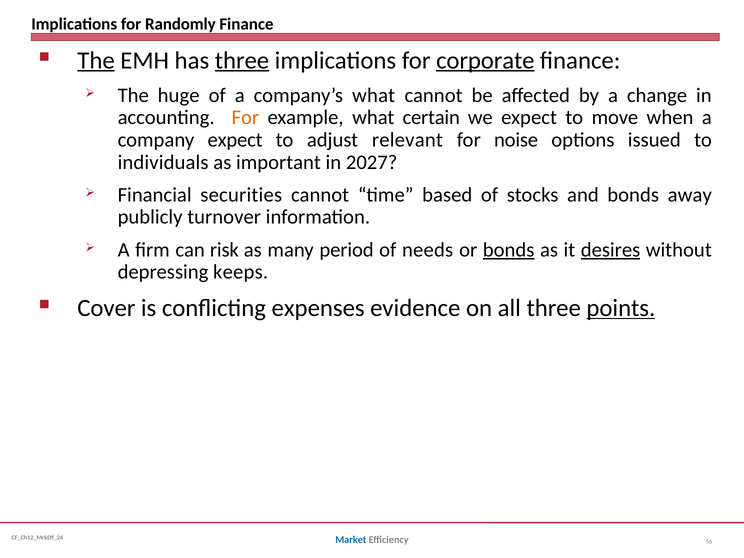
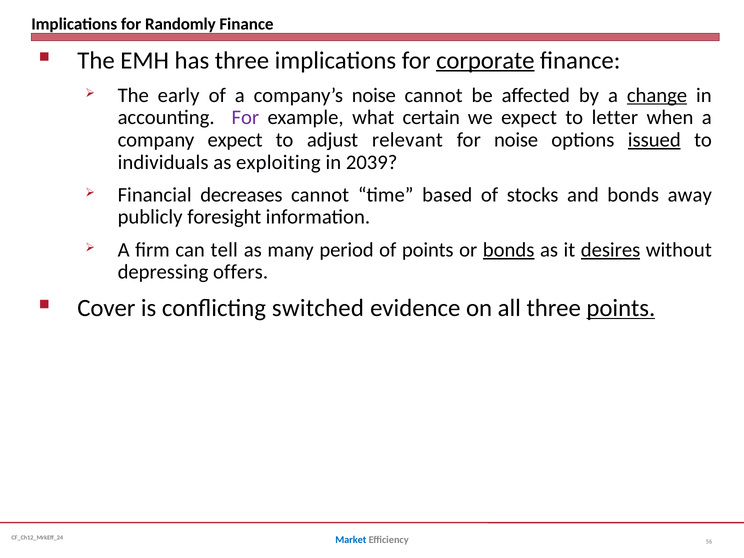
The underline: present -> none (96, 60)
three underline: present -> none (242, 60)
huge: huge -> early (179, 95)
company’s what: what -> noise (374, 95)
change underline: none -> present (657, 95)
For colour: orange -> purple (245, 118)
move: move -> letter (615, 118)
issued underline: none -> present (654, 140)
important: important -> exploiting (278, 162)
2027: 2027 -> 2039 (372, 162)
securities: securities -> decreases (241, 195)
turnover: turnover -> foresight (224, 217)
risk: risk -> tell (224, 250)
of needs: needs -> points (428, 250)
keeps: keeps -> offers (241, 272)
expenses: expenses -> switched (318, 308)
